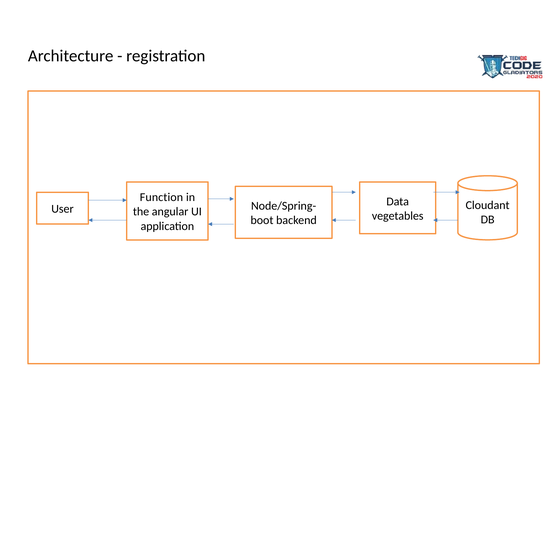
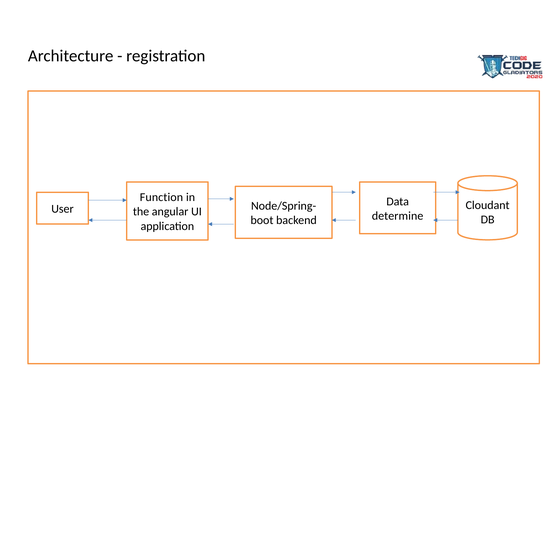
vegetables: vegetables -> determine (398, 216)
